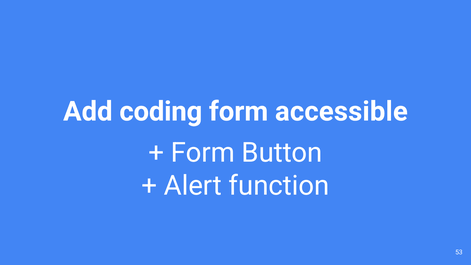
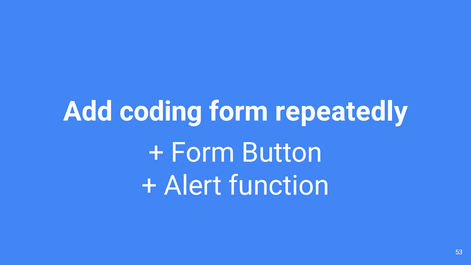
accessible: accessible -> repeatedly (341, 111)
